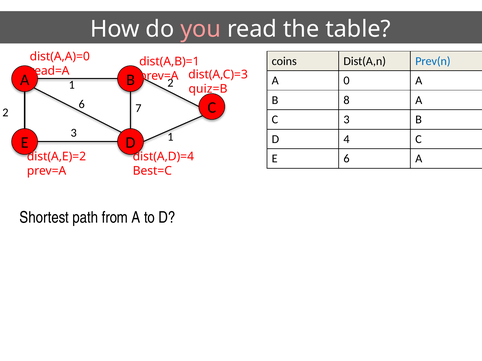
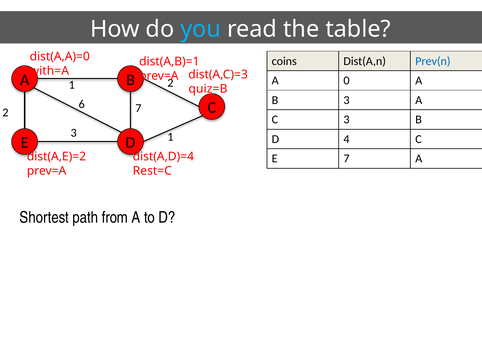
you colour: pink -> light blue (201, 29)
read=A: read=A -> with=A (49, 71)
B 8: 8 -> 3 (347, 100)
E 6: 6 -> 7 (347, 159)
Best=C: Best=C -> Rest=C (152, 171)
